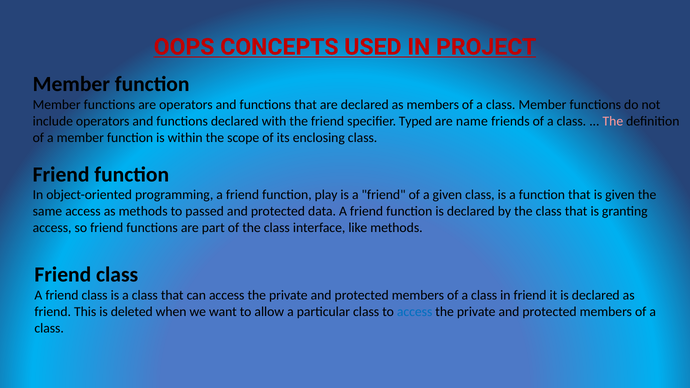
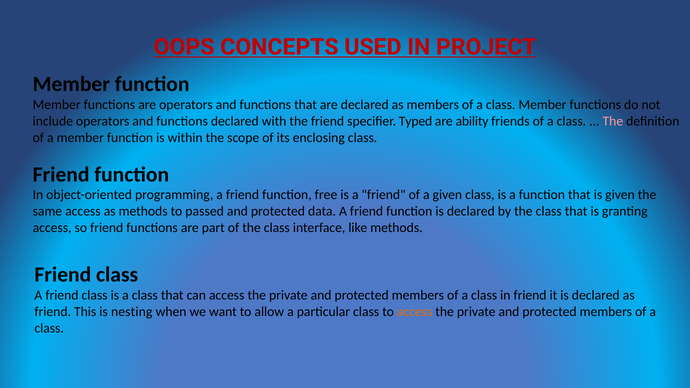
name: name -> ability (472, 121)
play: play -> free (326, 195)
deleted: deleted -> nesting (132, 312)
access colour: blue -> orange (415, 312)
